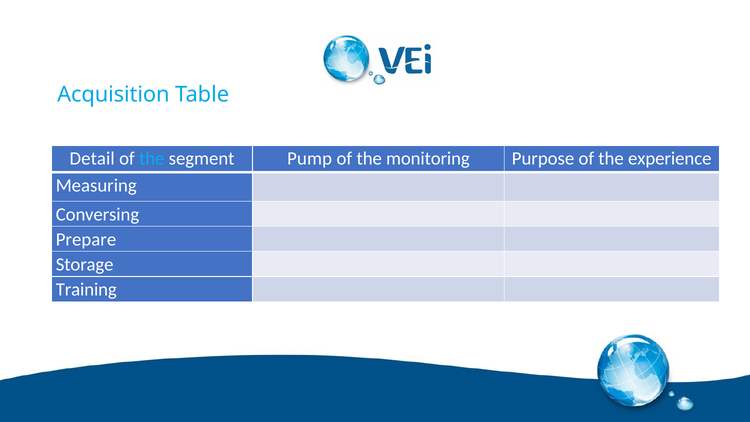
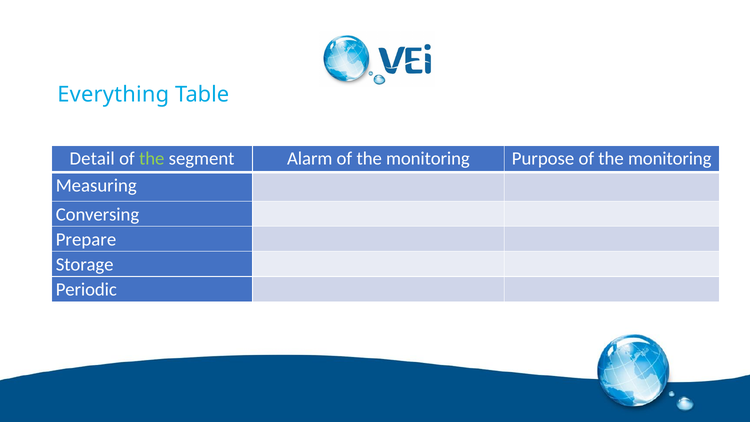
Acquisition: Acquisition -> Everything (113, 95)
the colour: light blue -> light green (152, 159)
Pump: Pump -> Alarm (310, 159)
Purpose of the experience: experience -> monitoring (670, 159)
Training: Training -> Periodic (86, 290)
